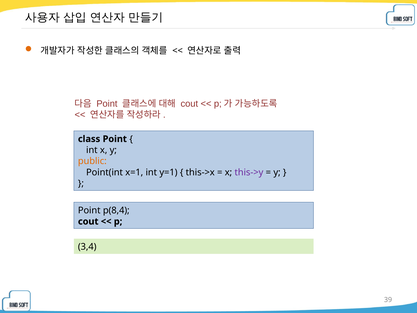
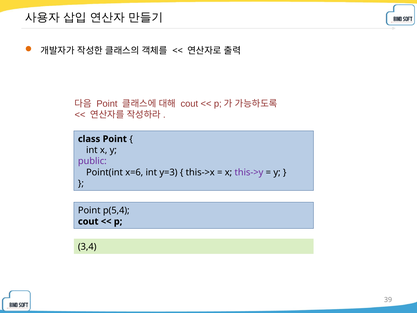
public colour: orange -> purple (92, 161)
x=1: x=1 -> x=6 (134, 172)
y=1: y=1 -> y=3 (168, 172)
p(8,4: p(8,4 -> p(5,4 (116, 210)
